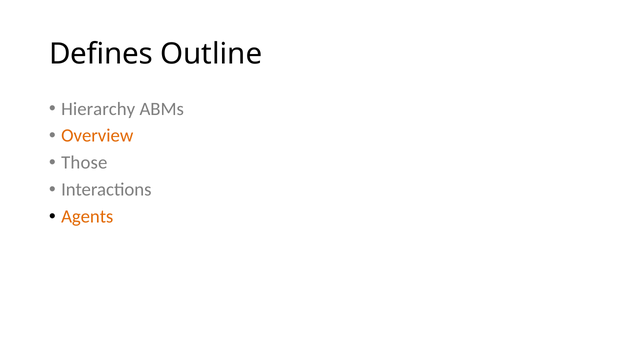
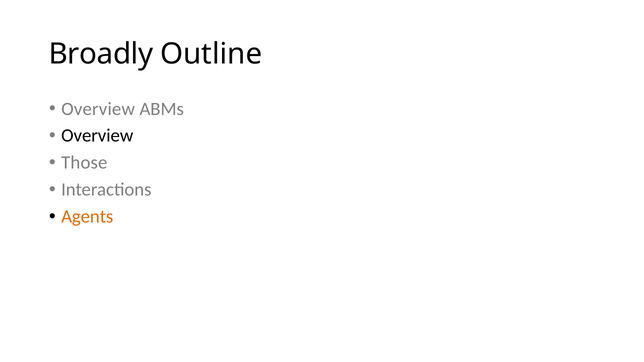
Defines: Defines -> Broadly (101, 54)
Hierarchy: Hierarchy -> Overview (98, 109)
Overview colour: orange -> black (97, 136)
